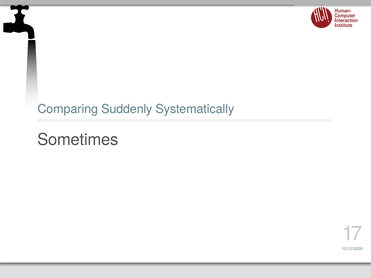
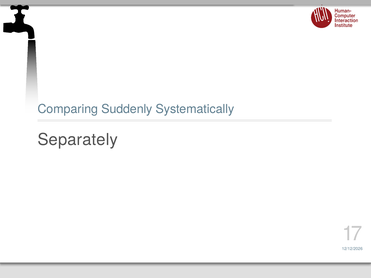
Sometimes: Sometimes -> Separately (78, 140)
